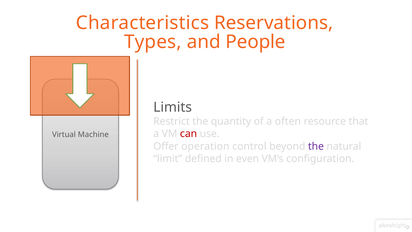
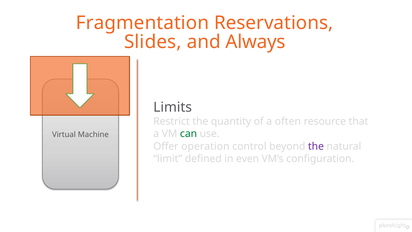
Characteristics: Characteristics -> Fragmentation (143, 23)
Types: Types -> Slides (153, 42)
People: People -> Always (256, 42)
can colour: red -> green (189, 134)
